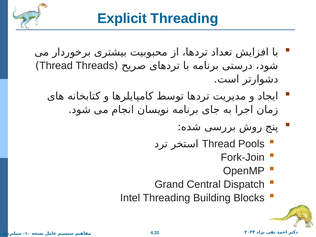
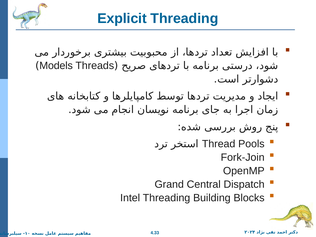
Thread: Thread -> Models (56, 66)
